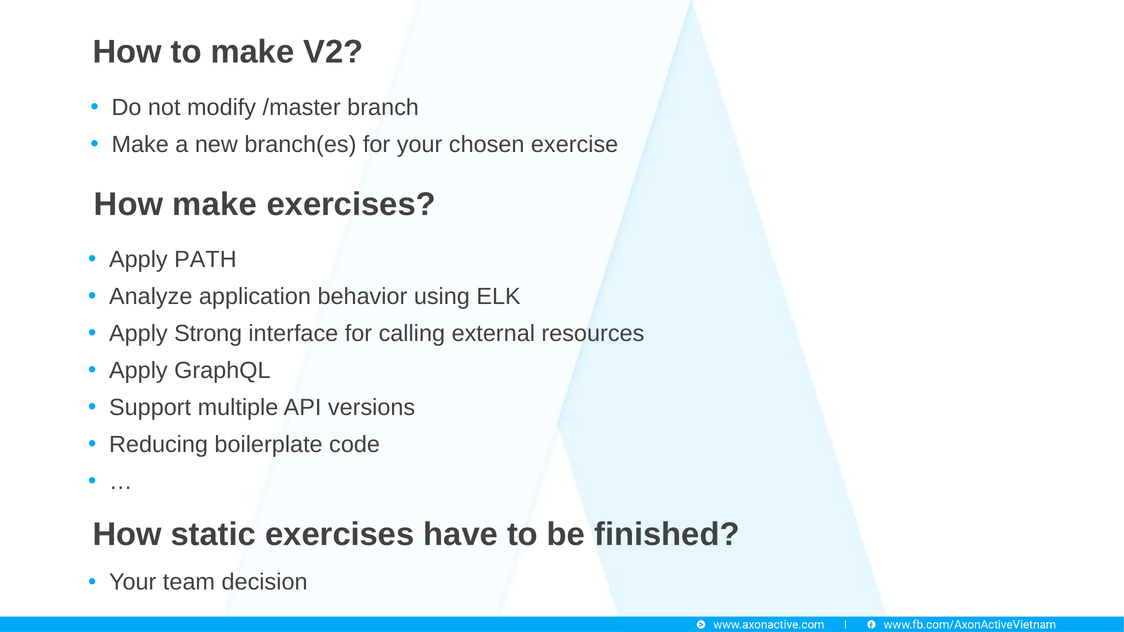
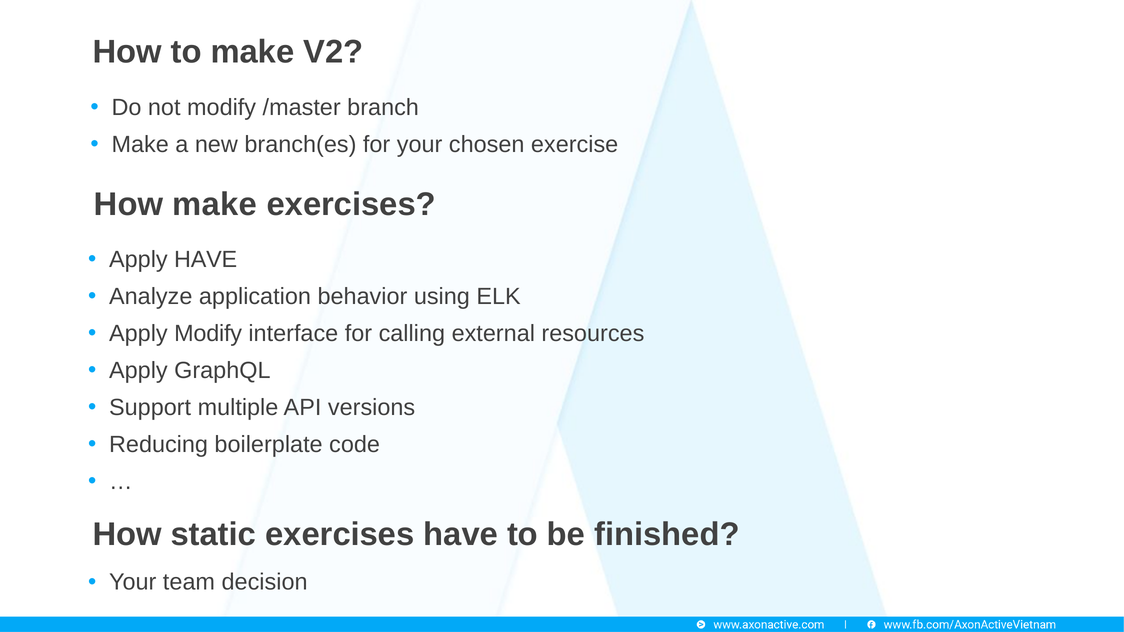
Apply PATH: PATH -> HAVE (206, 260)
Apply Strong: Strong -> Modify (208, 334)
